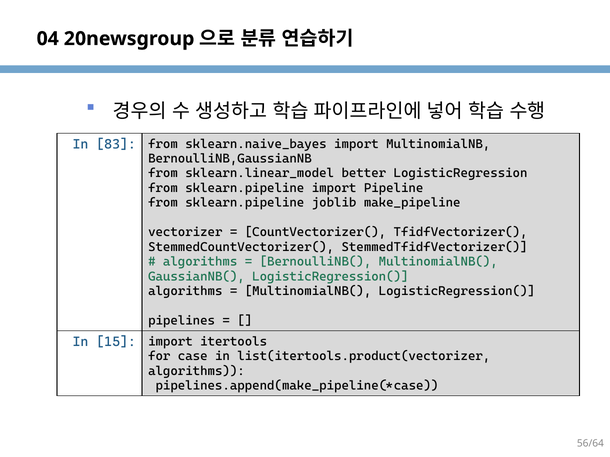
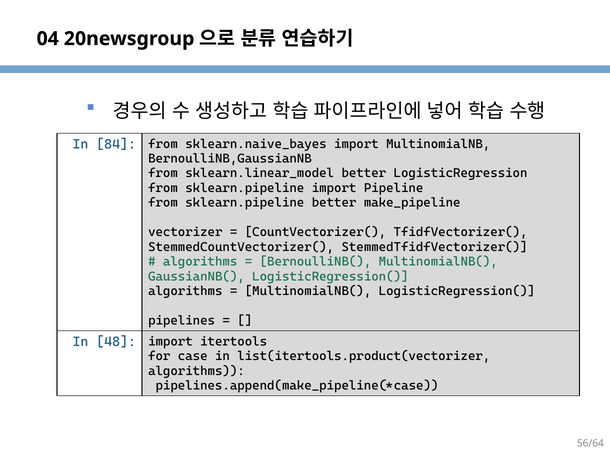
83: 83 -> 84 (116, 144)
sklearn.pipeline joblib: joblib -> better (334, 203)
15: 15 -> 48 (116, 342)
